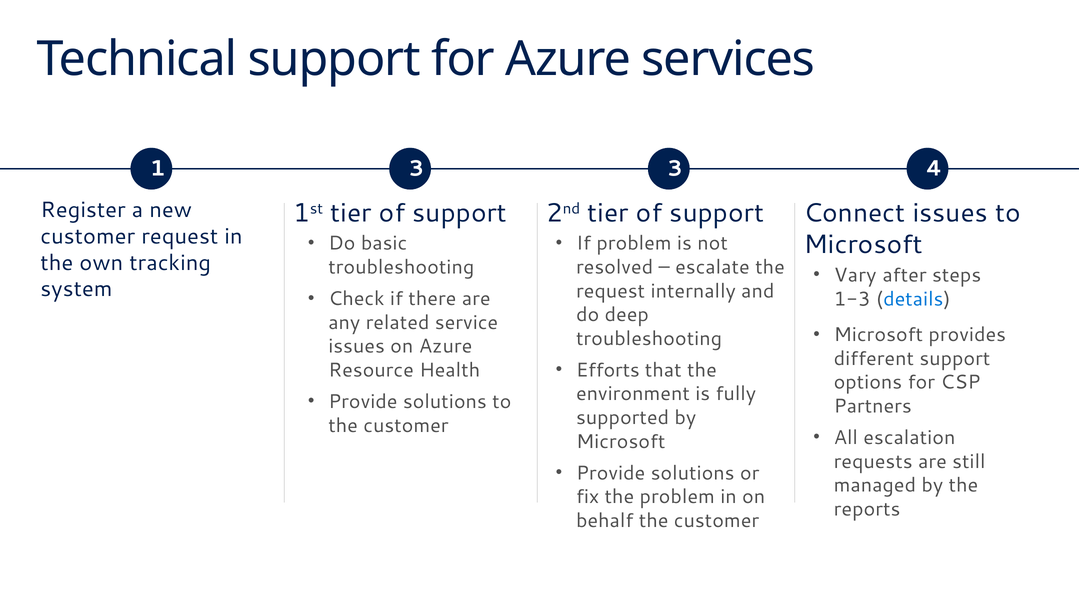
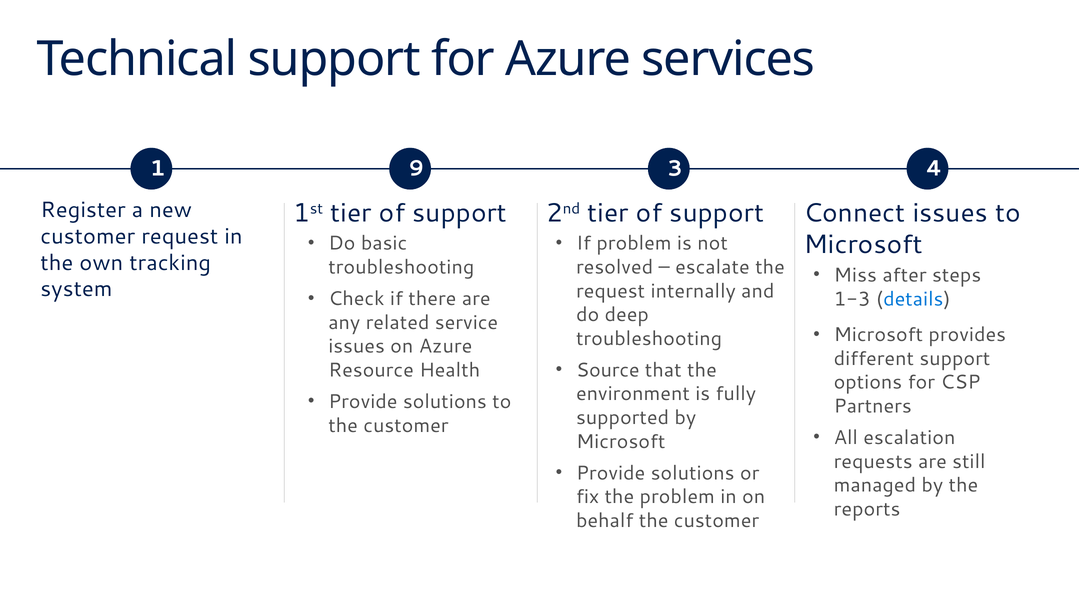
1 3: 3 -> 9 (416, 168)
Vary: Vary -> Miss (855, 275)
Efforts: Efforts -> Source (608, 370)
